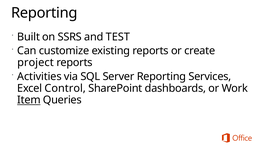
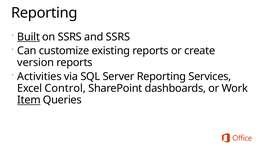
Built underline: none -> present (29, 37)
and TEST: TEST -> SSRS (118, 37)
project: project -> version (36, 62)
